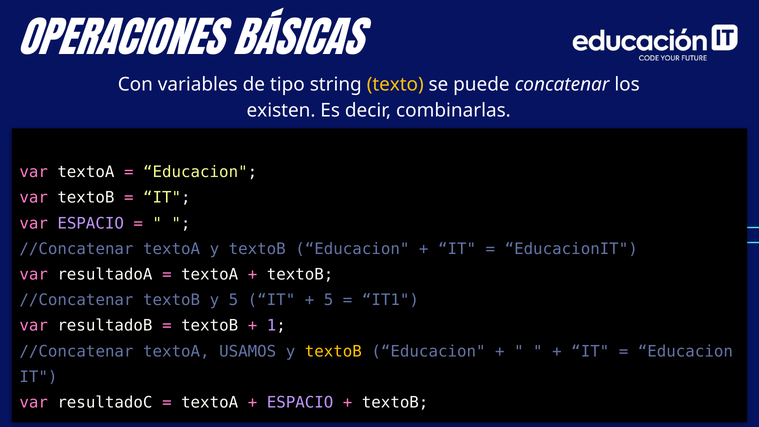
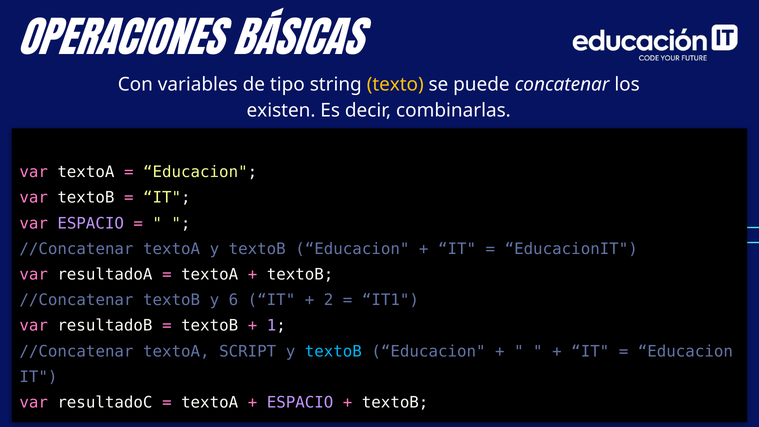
y 5: 5 -> 6 (233, 300)
5: 5 -> 2 (329, 300)
USAMOS: USAMOS -> SCRIPT (248, 351)
textoB colour: yellow -> light blue (333, 351)
